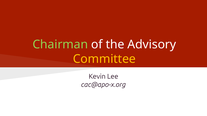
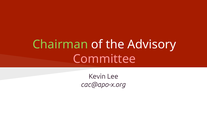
Committee colour: yellow -> pink (104, 59)
